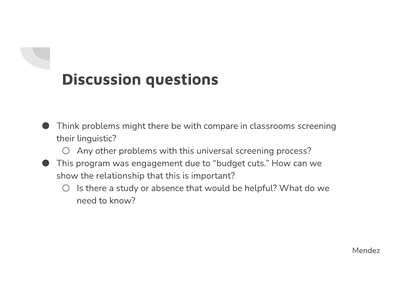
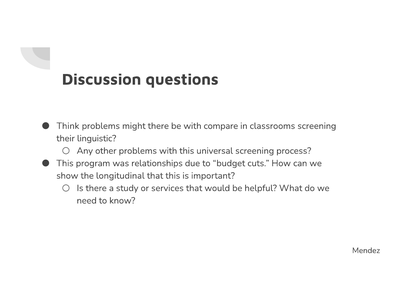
engagement: engagement -> relationships (157, 163)
relationship: relationship -> longitudinal (120, 175)
absence: absence -> services (167, 188)
